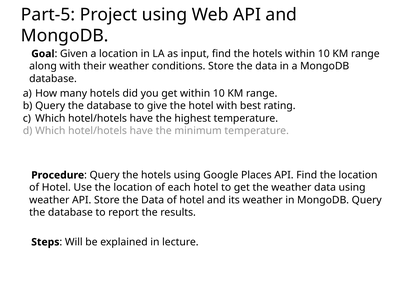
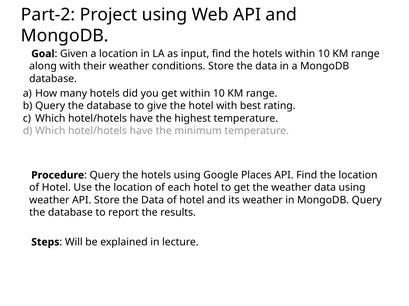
Part-5: Part-5 -> Part-2 (48, 15)
